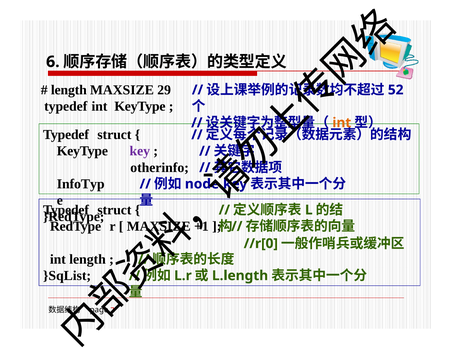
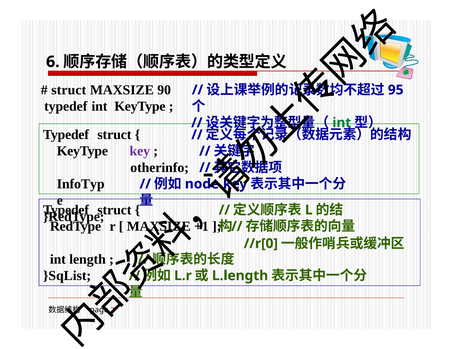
length: length -> struct (69, 90)
29: 29 -> 90 (164, 90)
52: 52 -> 95 (396, 90)
int colour: orange -> green (342, 123)
